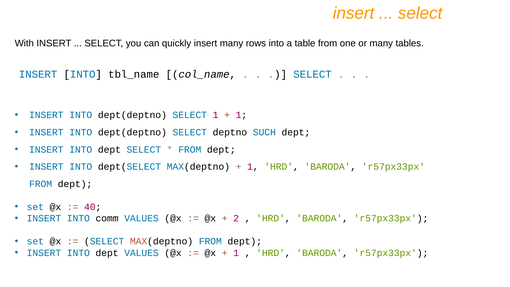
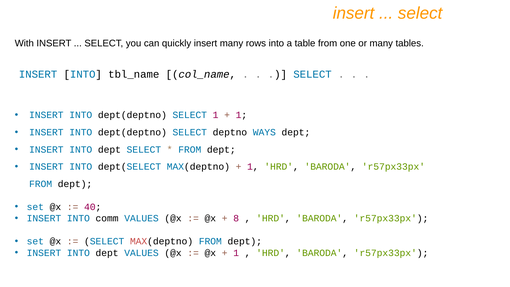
SUCH: SUCH -> WAYS (264, 132)
2: 2 -> 8 (236, 218)
